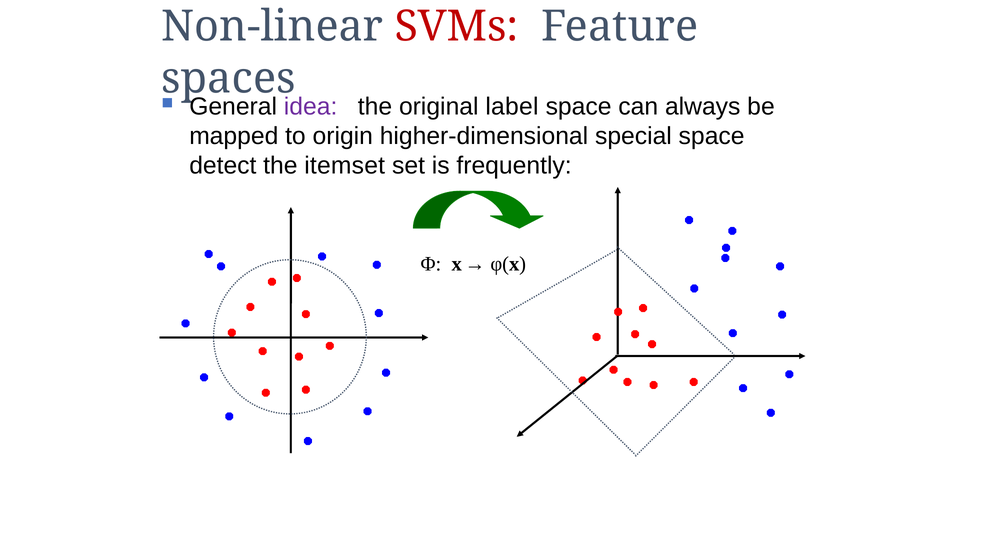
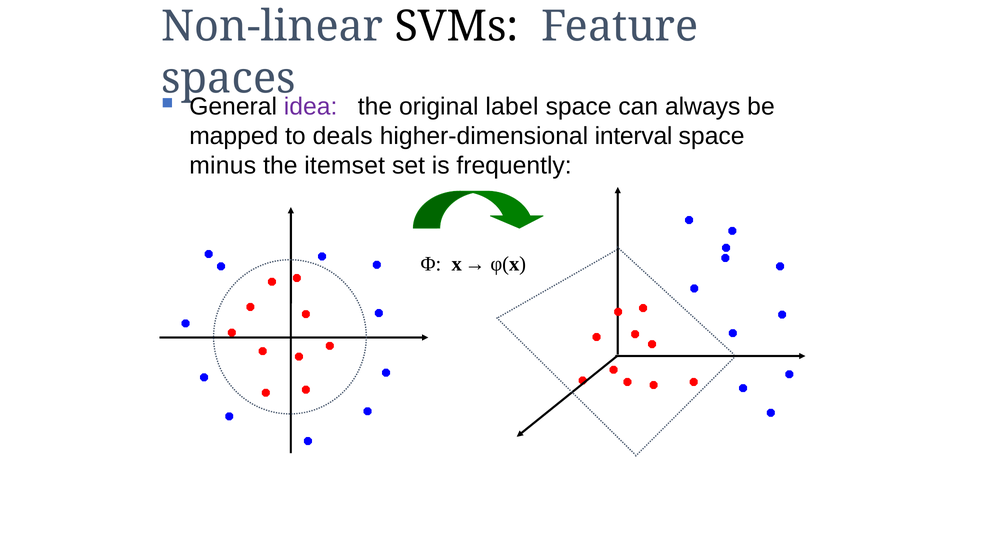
SVMs colour: red -> black (457, 26)
origin: origin -> deals (343, 136)
special: special -> interval (634, 136)
detect: detect -> minus (223, 166)
